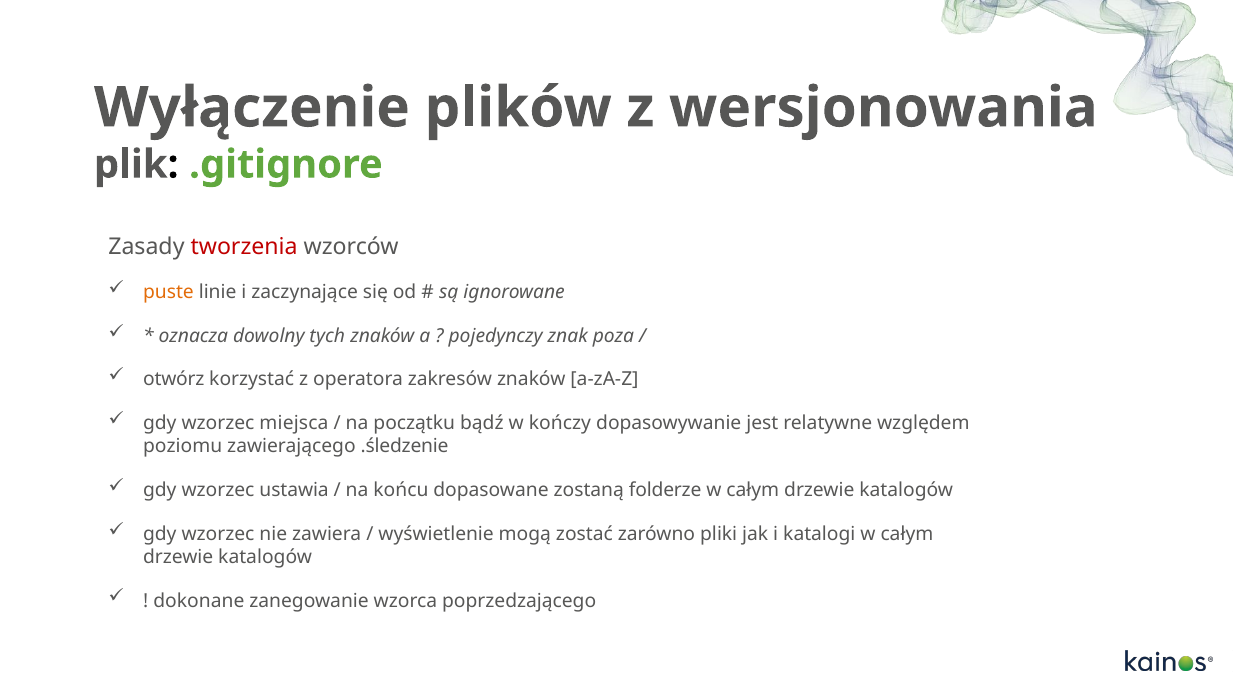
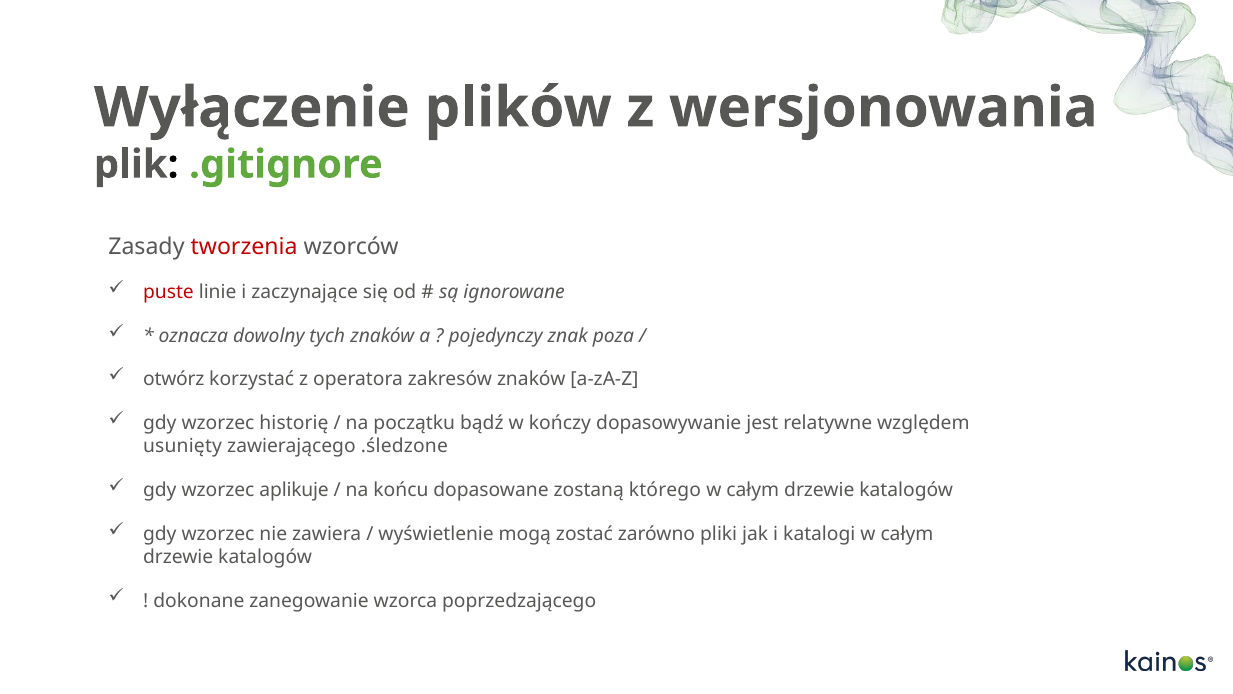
puste colour: orange -> red (168, 292)
miejsca: miejsca -> historię (294, 423)
poziomu: poziomu -> usunięty (183, 446)
.śledzenie: .śledzenie -> .śledzone (404, 446)
ustawia: ustawia -> aplikuje (294, 490)
folderze: folderze -> którego (665, 490)
